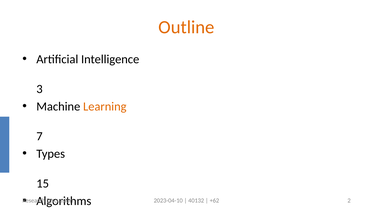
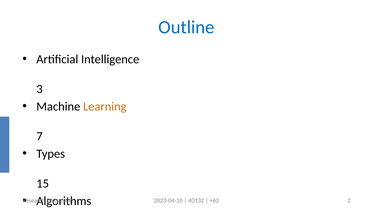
Outline colour: orange -> blue (186, 27)
